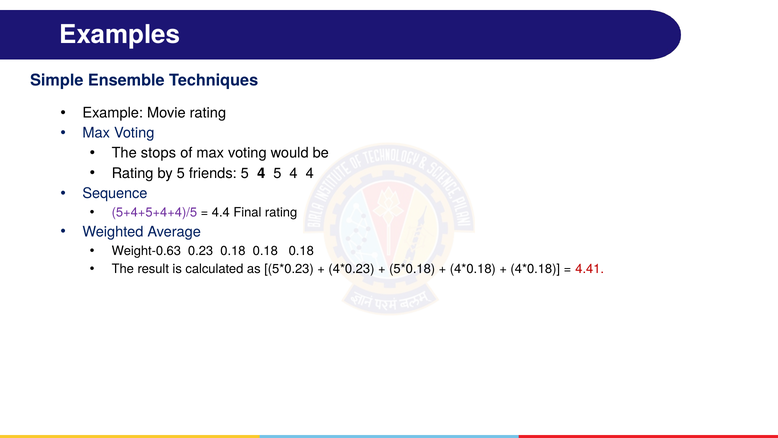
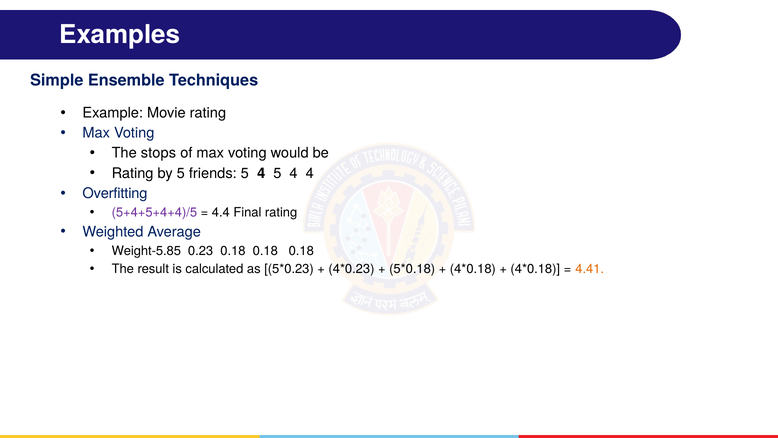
Sequence: Sequence -> Overfitting (115, 193)
Weight-0.63: Weight-0.63 -> Weight-5.85 (146, 251)
4.41 colour: red -> orange (590, 269)
